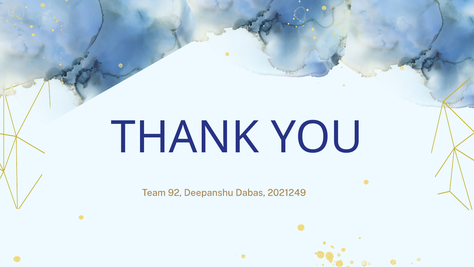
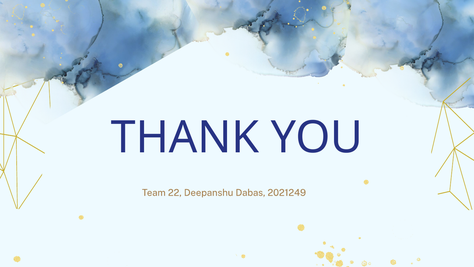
92: 92 -> 22 (175, 192)
